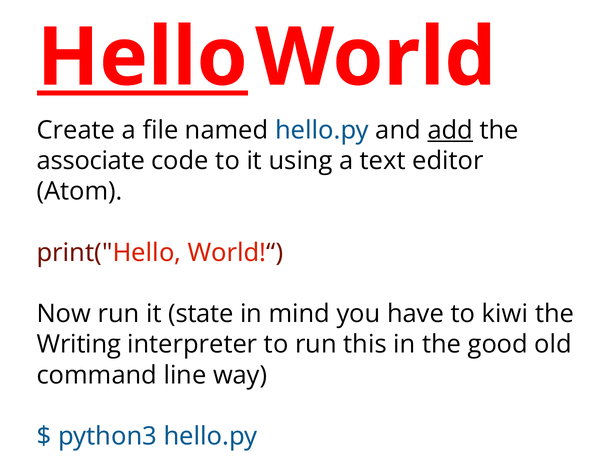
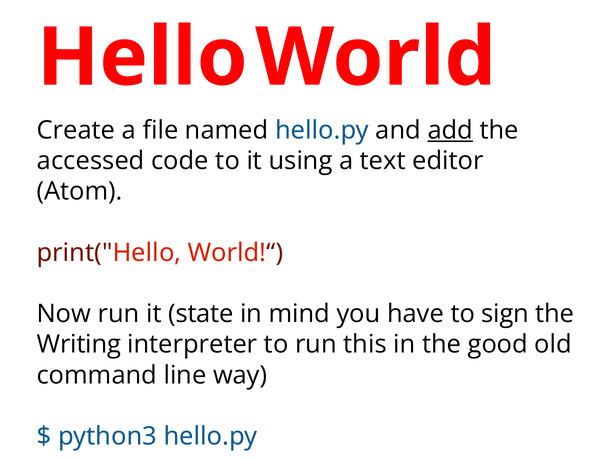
Hello underline: present -> none (142, 58)
associate: associate -> accessed (91, 161)
kiwi: kiwi -> sign (505, 314)
